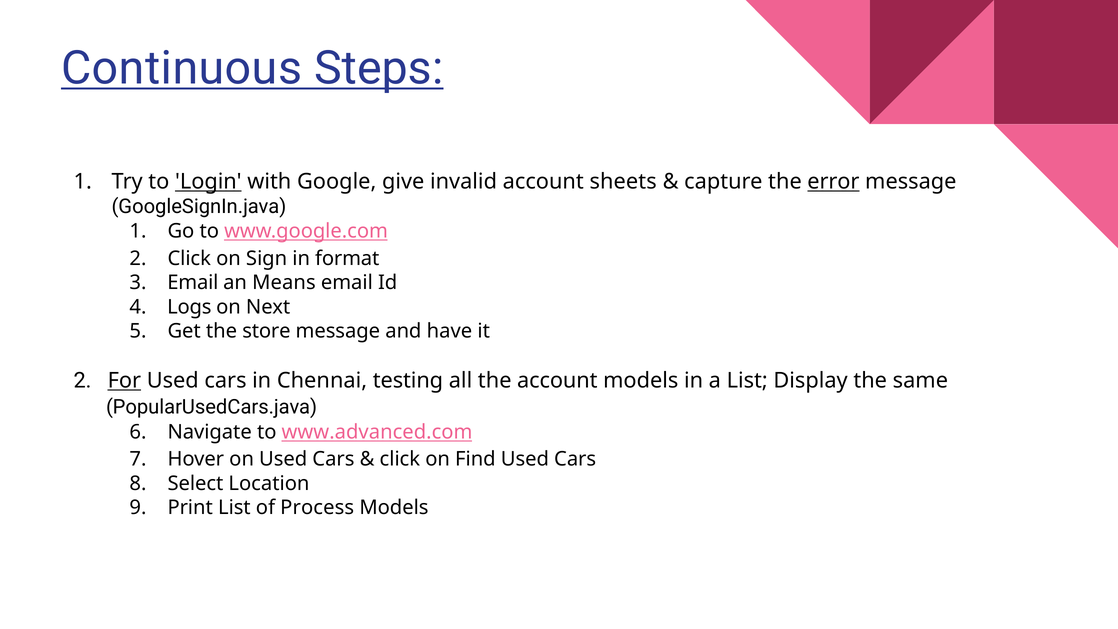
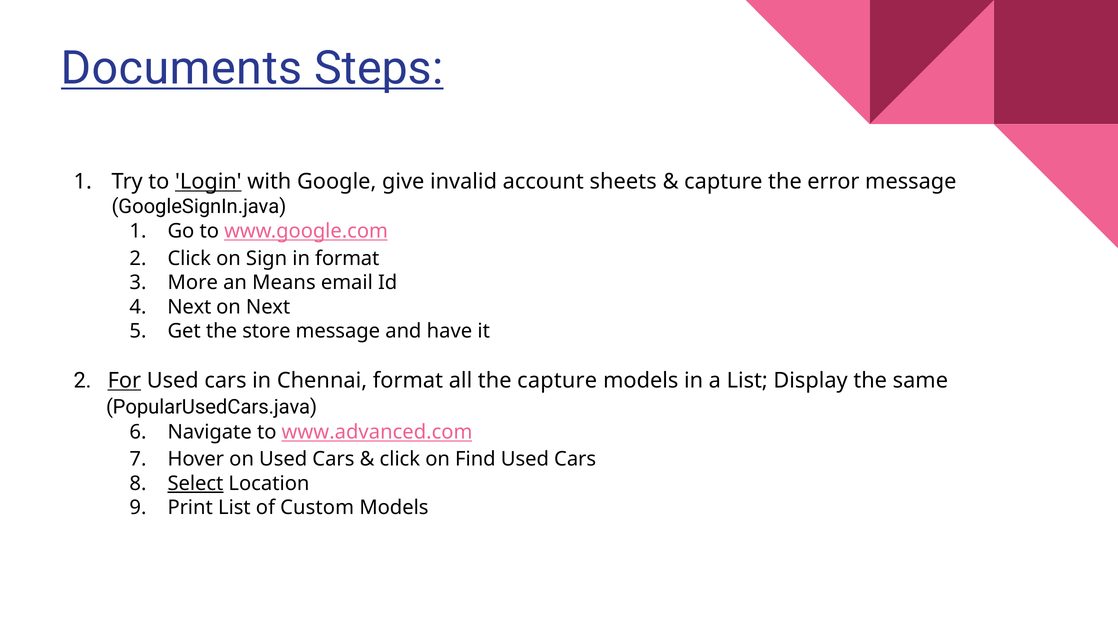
Continuous: Continuous -> Documents (182, 69)
error underline: present -> none (833, 182)
Email: Email -> More (193, 283)
Logs: Logs -> Next (189, 307)
Chennai testing: testing -> format (408, 381)
the account: account -> capture (557, 381)
Select underline: none -> present (195, 483)
Process: Process -> Custom (317, 508)
